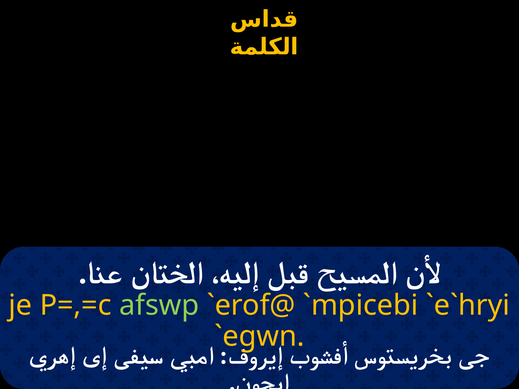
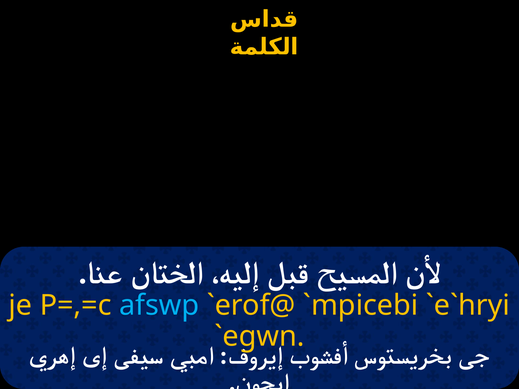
afswp colour: light green -> light blue (159, 306)
